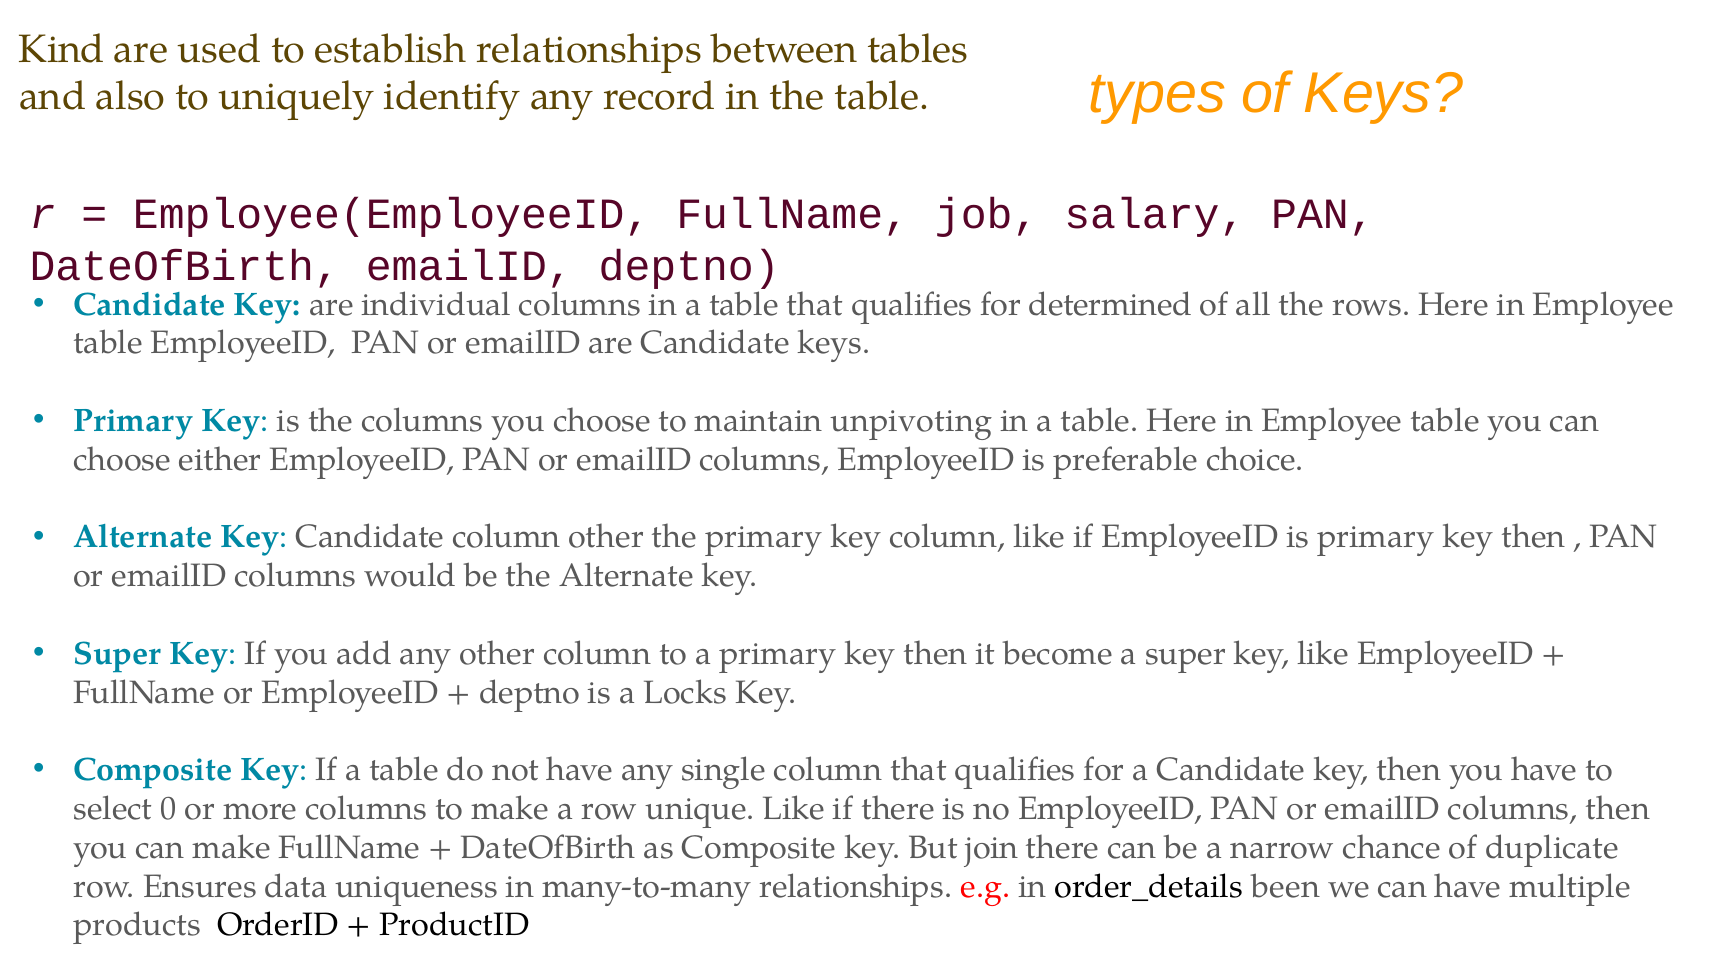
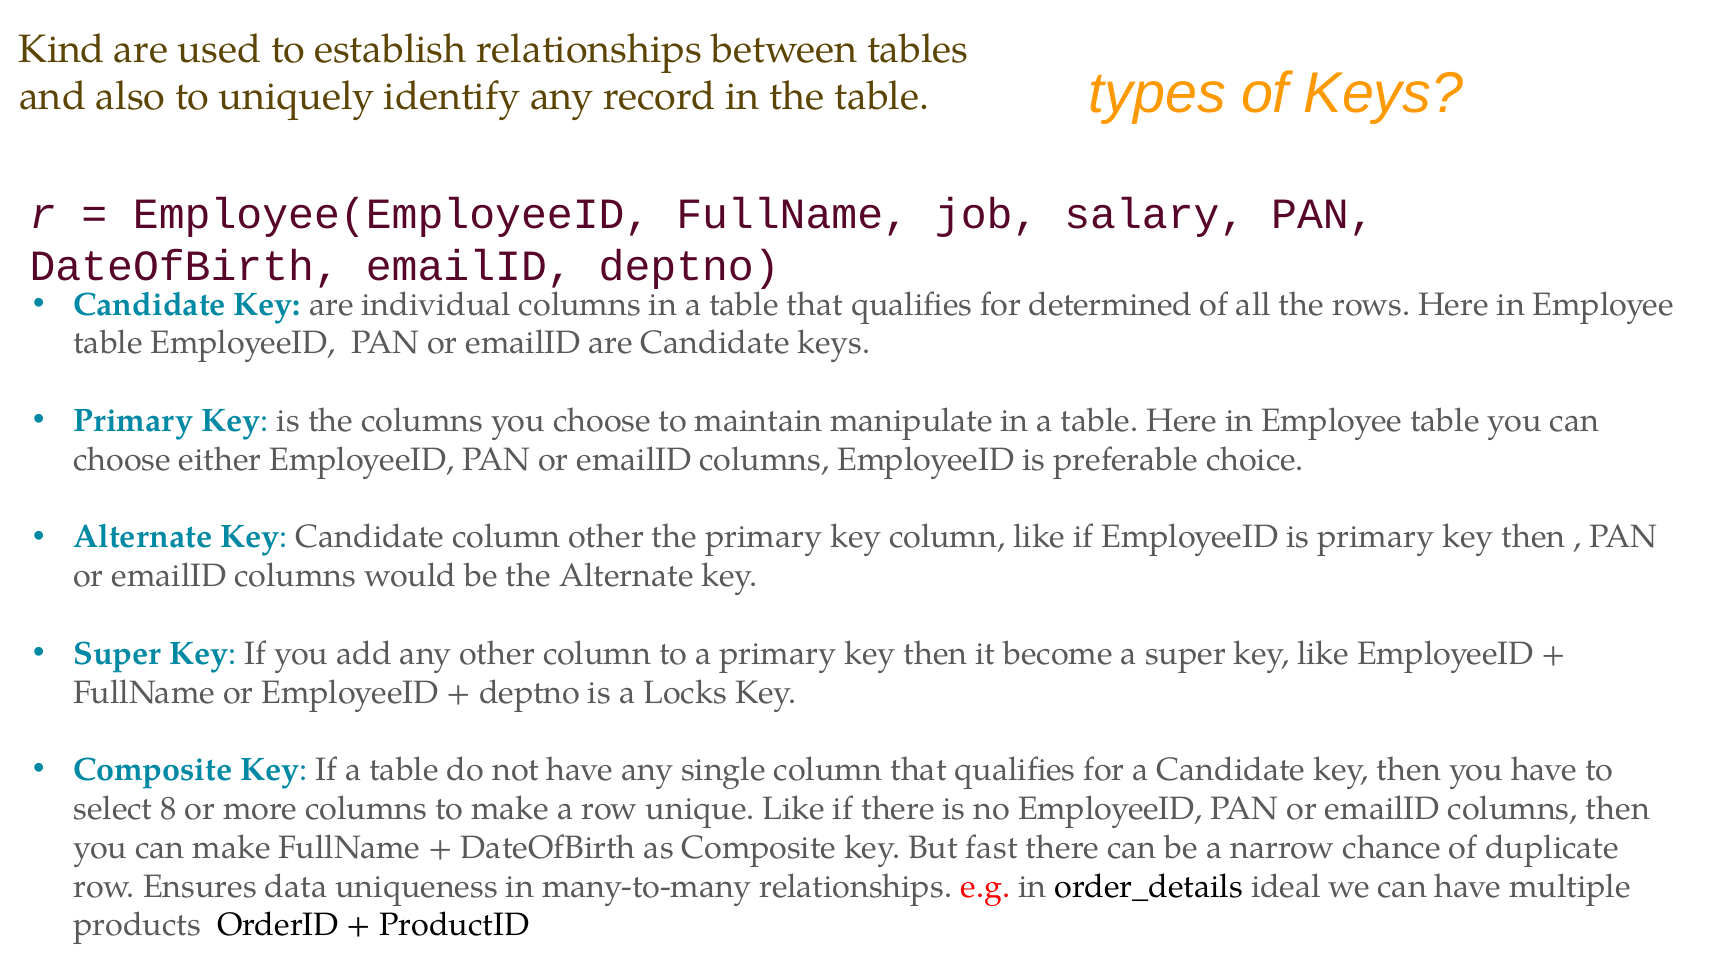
unpivoting: unpivoting -> manipulate (912, 421)
0: 0 -> 8 (168, 809)
join: join -> fast (992, 847)
been: been -> ideal (1286, 886)
